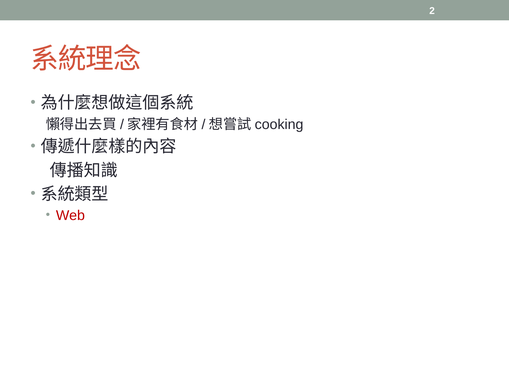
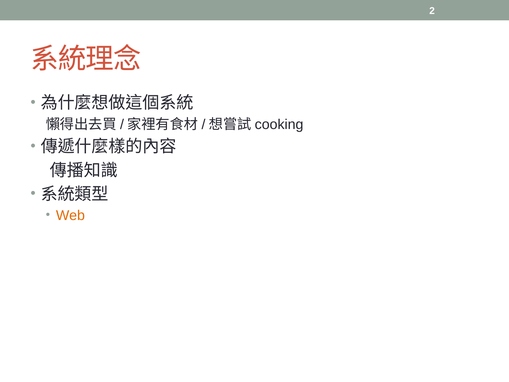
Web colour: red -> orange (70, 215)
